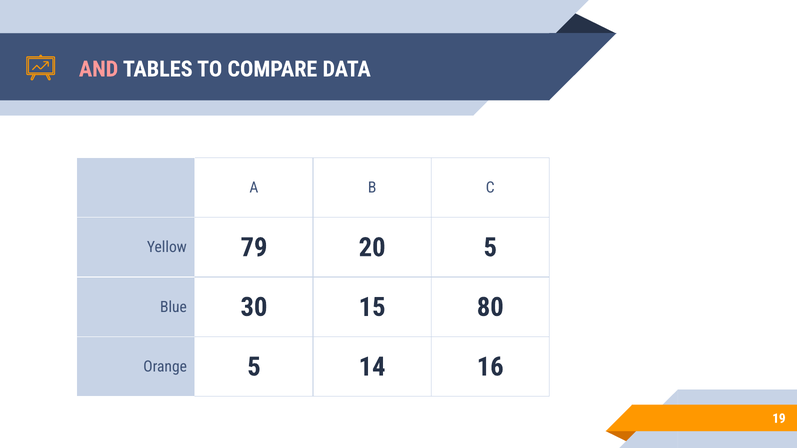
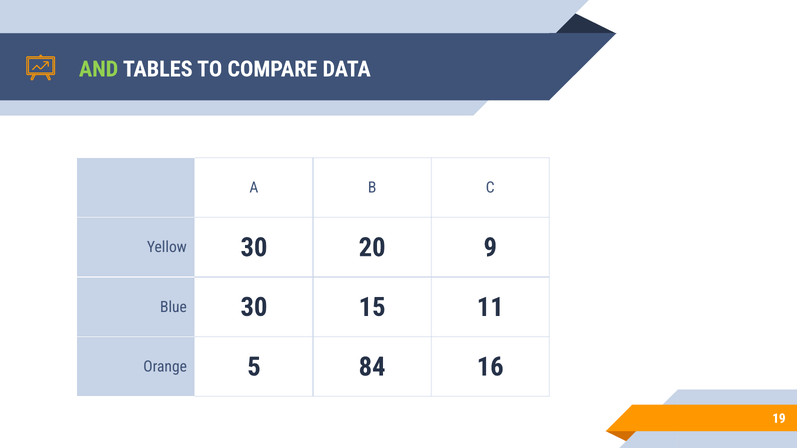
AND colour: pink -> light green (99, 69)
Yellow 79: 79 -> 30 (254, 248)
20 5: 5 -> 9 (490, 248)
80: 80 -> 11 (490, 307)
14: 14 -> 84 (372, 367)
